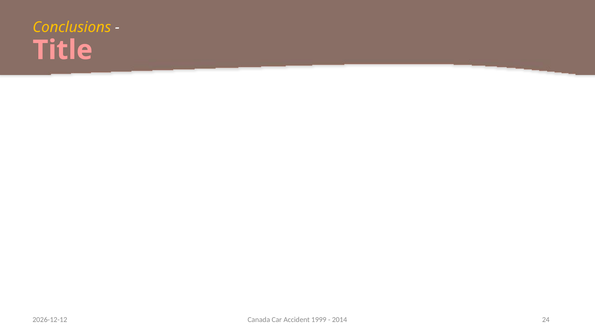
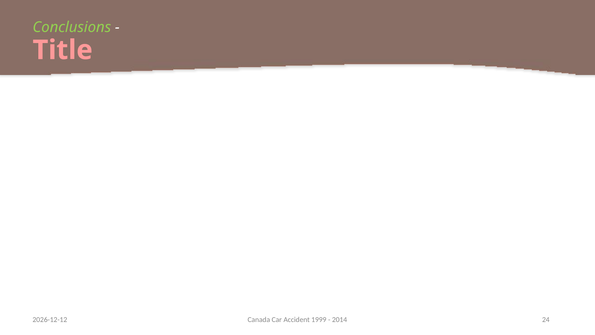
Conclusions colour: yellow -> light green (72, 27)
